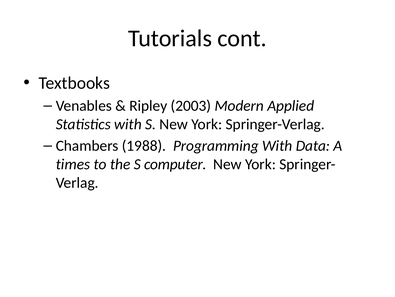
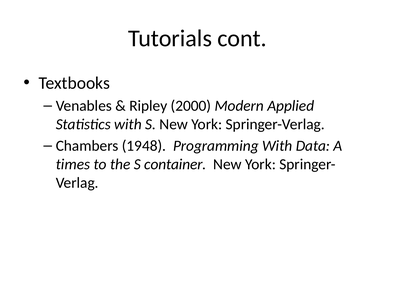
2003: 2003 -> 2000 (191, 106)
1988: 1988 -> 1948 (144, 146)
computer: computer -> container (175, 164)
